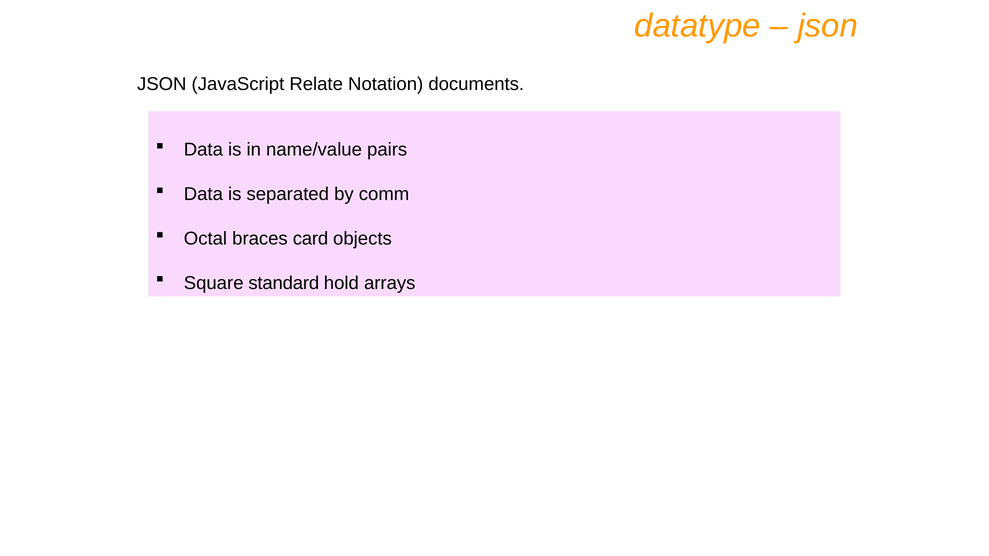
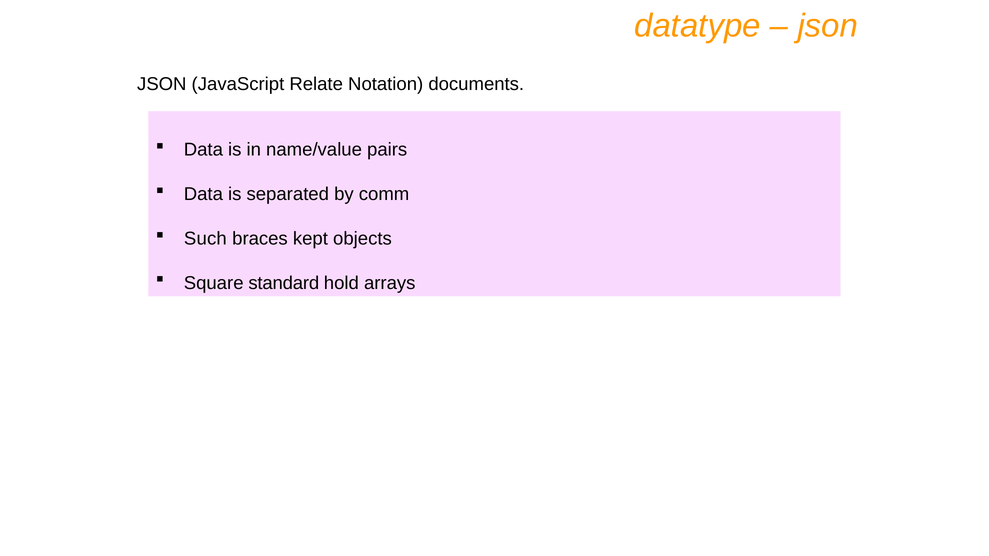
Octal: Octal -> Such (205, 239)
card: card -> kept (310, 239)
